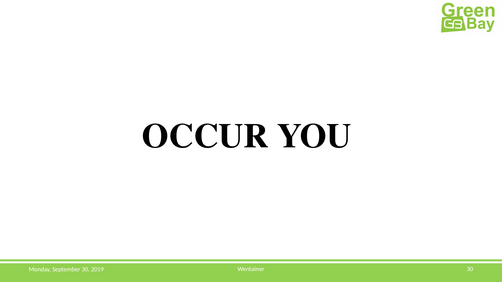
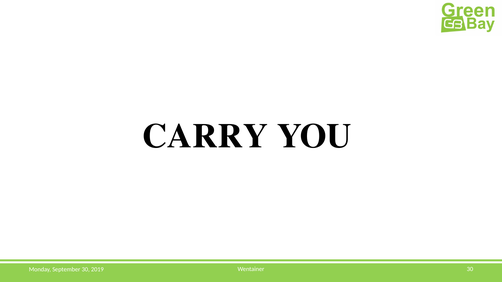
OCCUR: OCCUR -> CARRY (205, 136)
